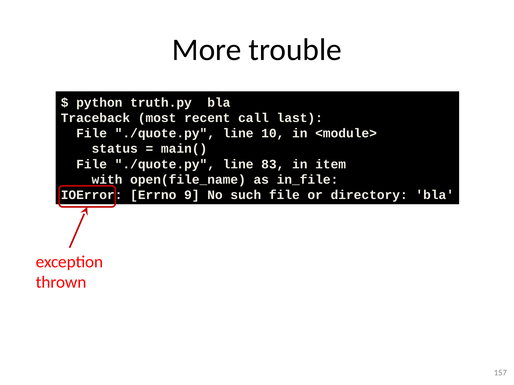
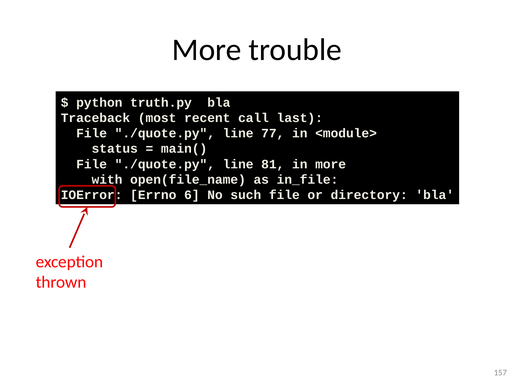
10: 10 -> 77 (273, 134)
83: 83 -> 81 (273, 164)
in item: item -> more (331, 164)
9: 9 -> 6 (192, 195)
